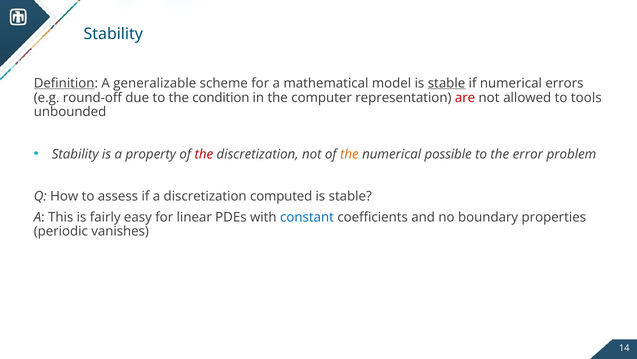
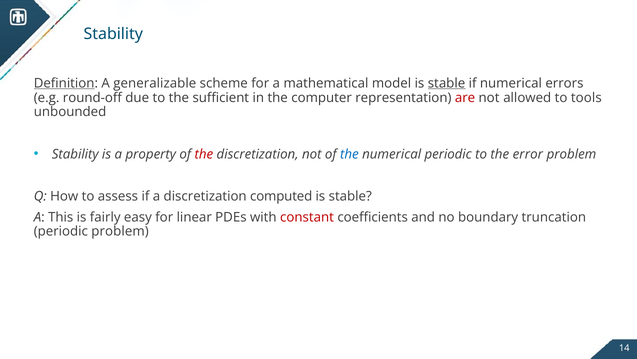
condition: condition -> sufficient (221, 98)
the colour: orange -> blue (349, 154)
numerical possible: possible -> periodic (448, 154)
constant colour: blue -> red (307, 217)
properties: properties -> truncation (554, 217)
periodic vanishes: vanishes -> problem (120, 231)
